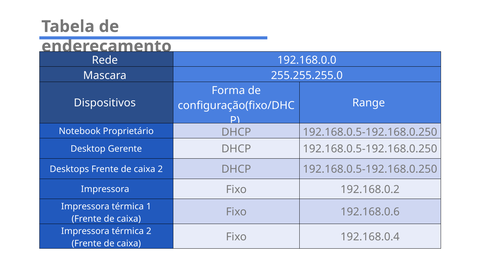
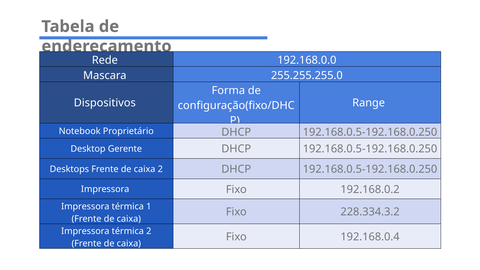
192.168.0.6: 192.168.0.6 -> 228.334.3.2 (370, 212)
